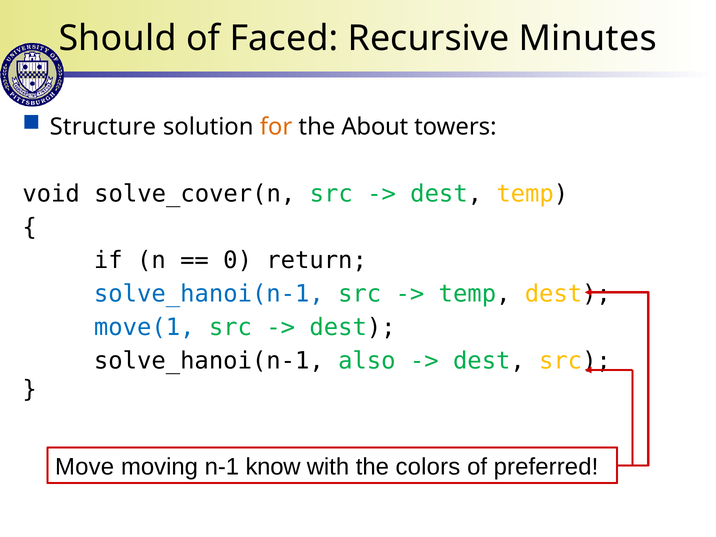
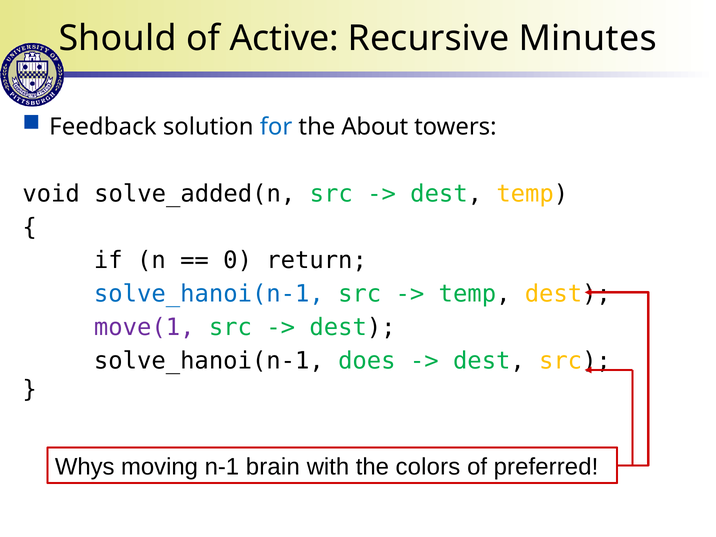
Faced: Faced -> Active (284, 38)
Structure: Structure -> Feedback (103, 127)
for colour: orange -> blue (276, 127)
solve_cover(n: solve_cover(n -> solve_added(n (195, 194)
move(1 colour: blue -> purple (144, 327)
also: also -> does (367, 361)
Move: Move -> Whys (85, 467)
know: know -> brain (273, 467)
